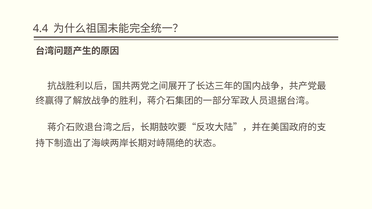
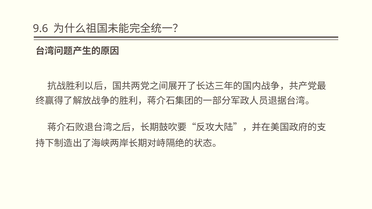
4.4: 4.4 -> 9.6 (40, 29)
